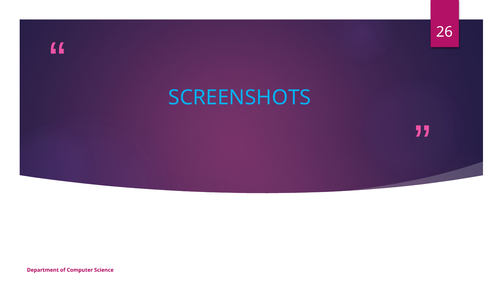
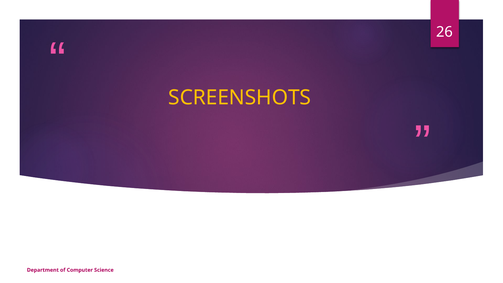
SCREENSHOTS colour: light blue -> yellow (240, 98)
